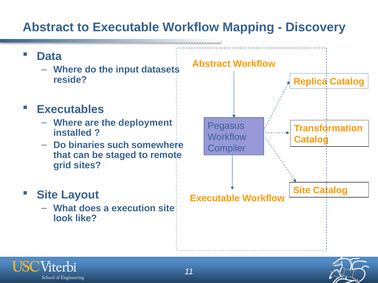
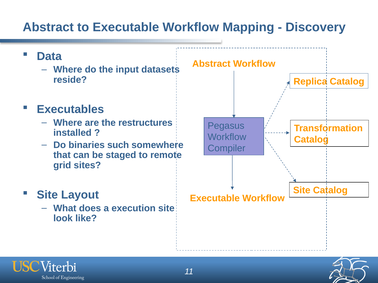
deployment: deployment -> restructures (145, 123)
